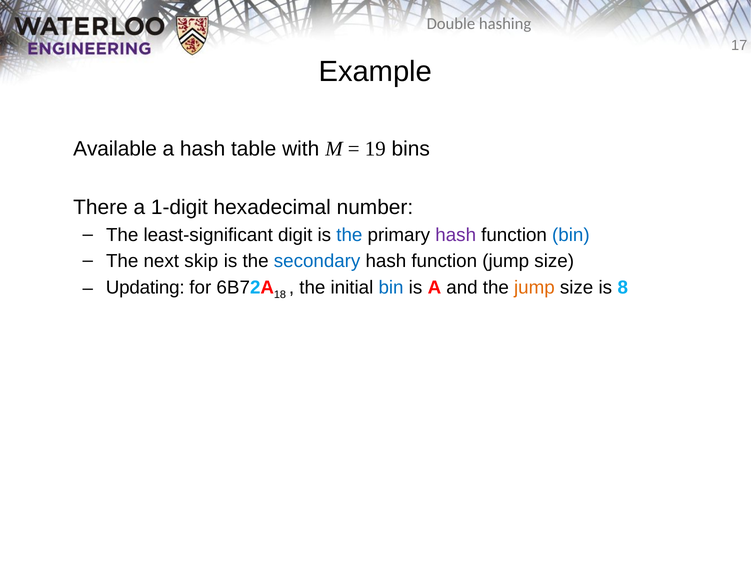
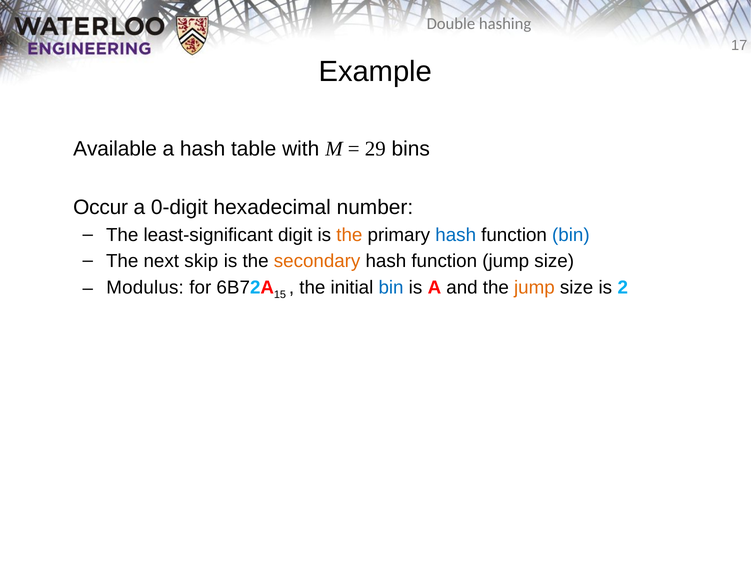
19: 19 -> 29 (375, 149)
There: There -> Occur (101, 208)
1-digit: 1-digit -> 0-digit (179, 208)
the colour: blue -> orange (349, 235)
hash colour: purple -> blue (456, 235)
secondary colour: blue -> orange (317, 261)
Updating: Updating -> Modulus (145, 288)
18: 18 -> 15 (280, 295)
8: 8 -> 2 (623, 288)
